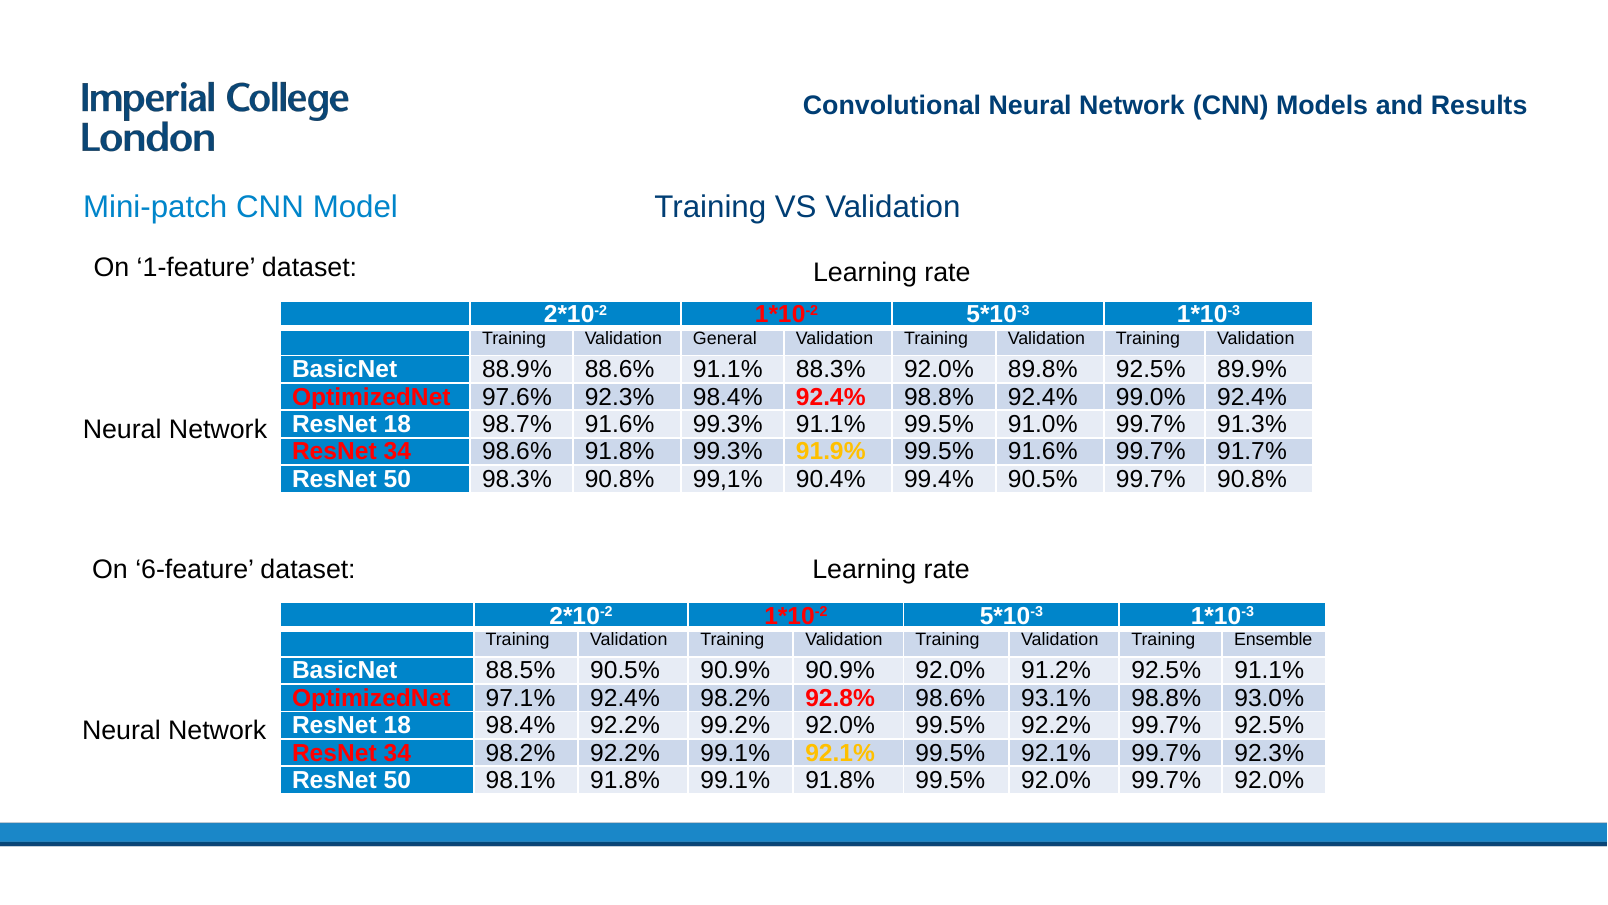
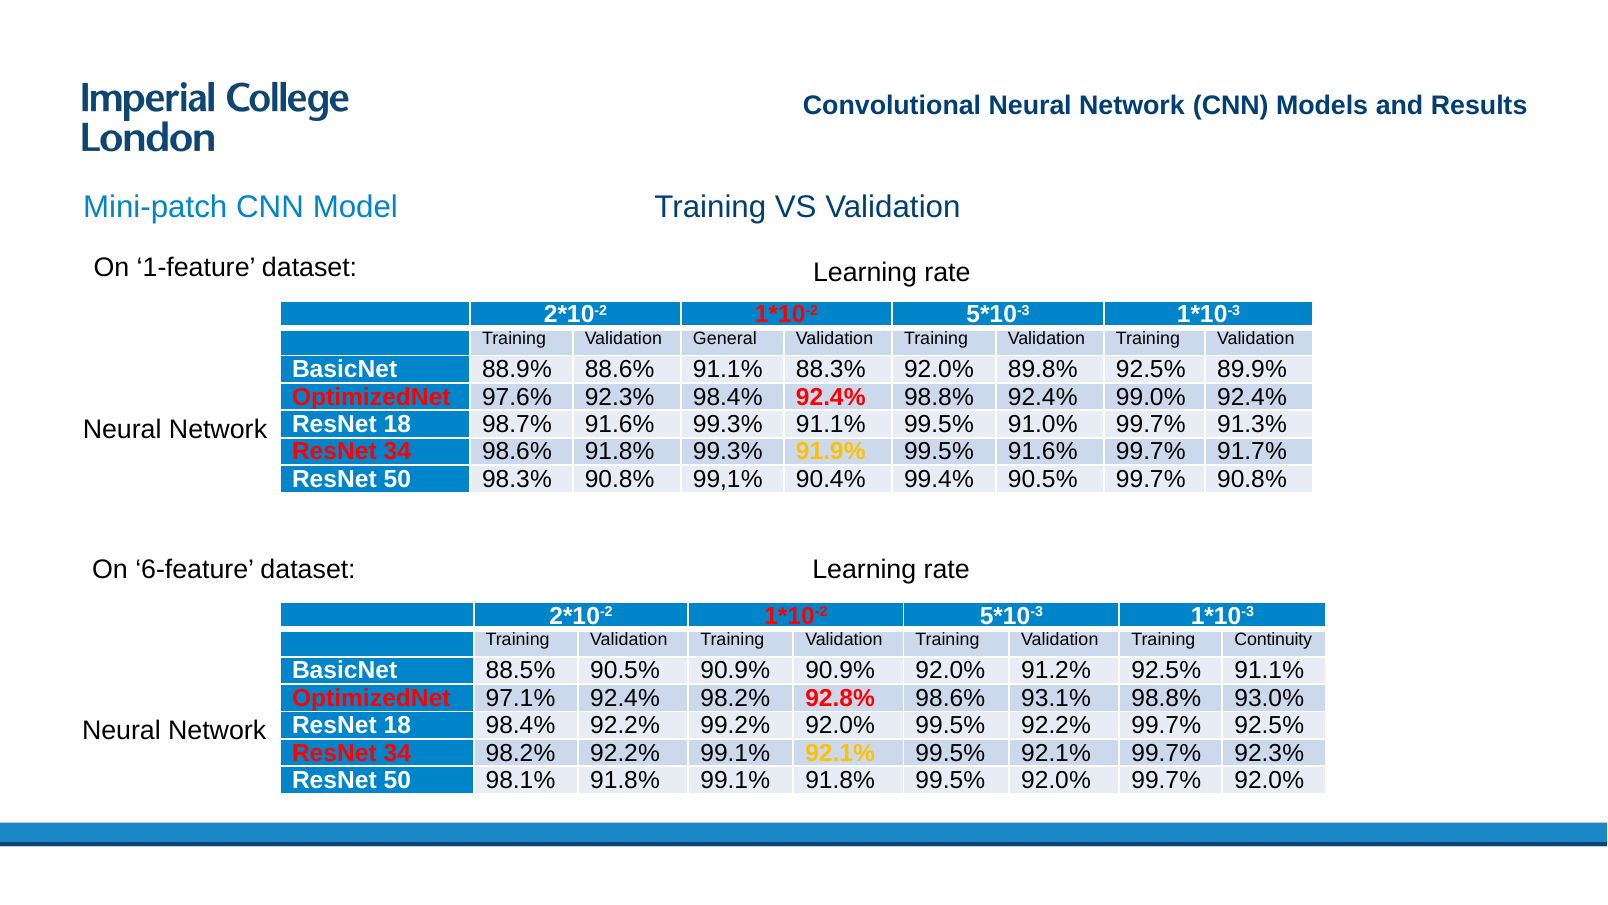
Ensemble: Ensemble -> Continuity (1273, 639)
